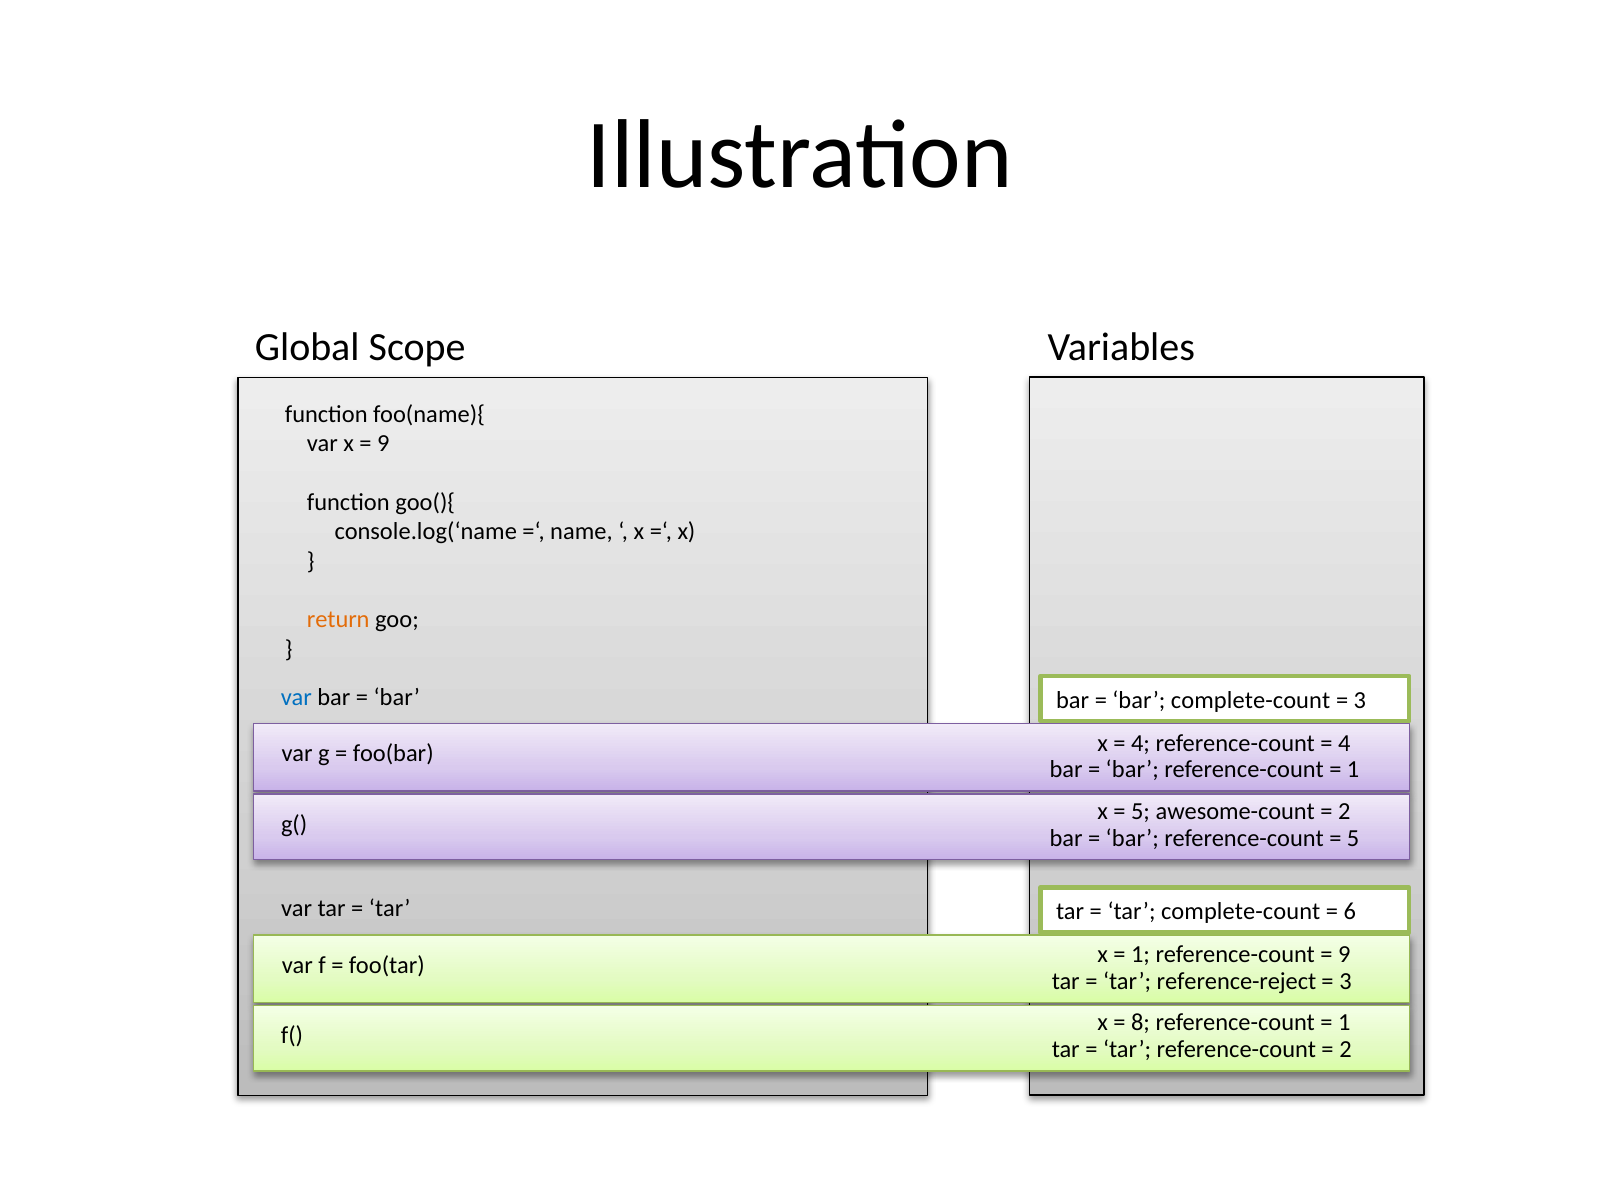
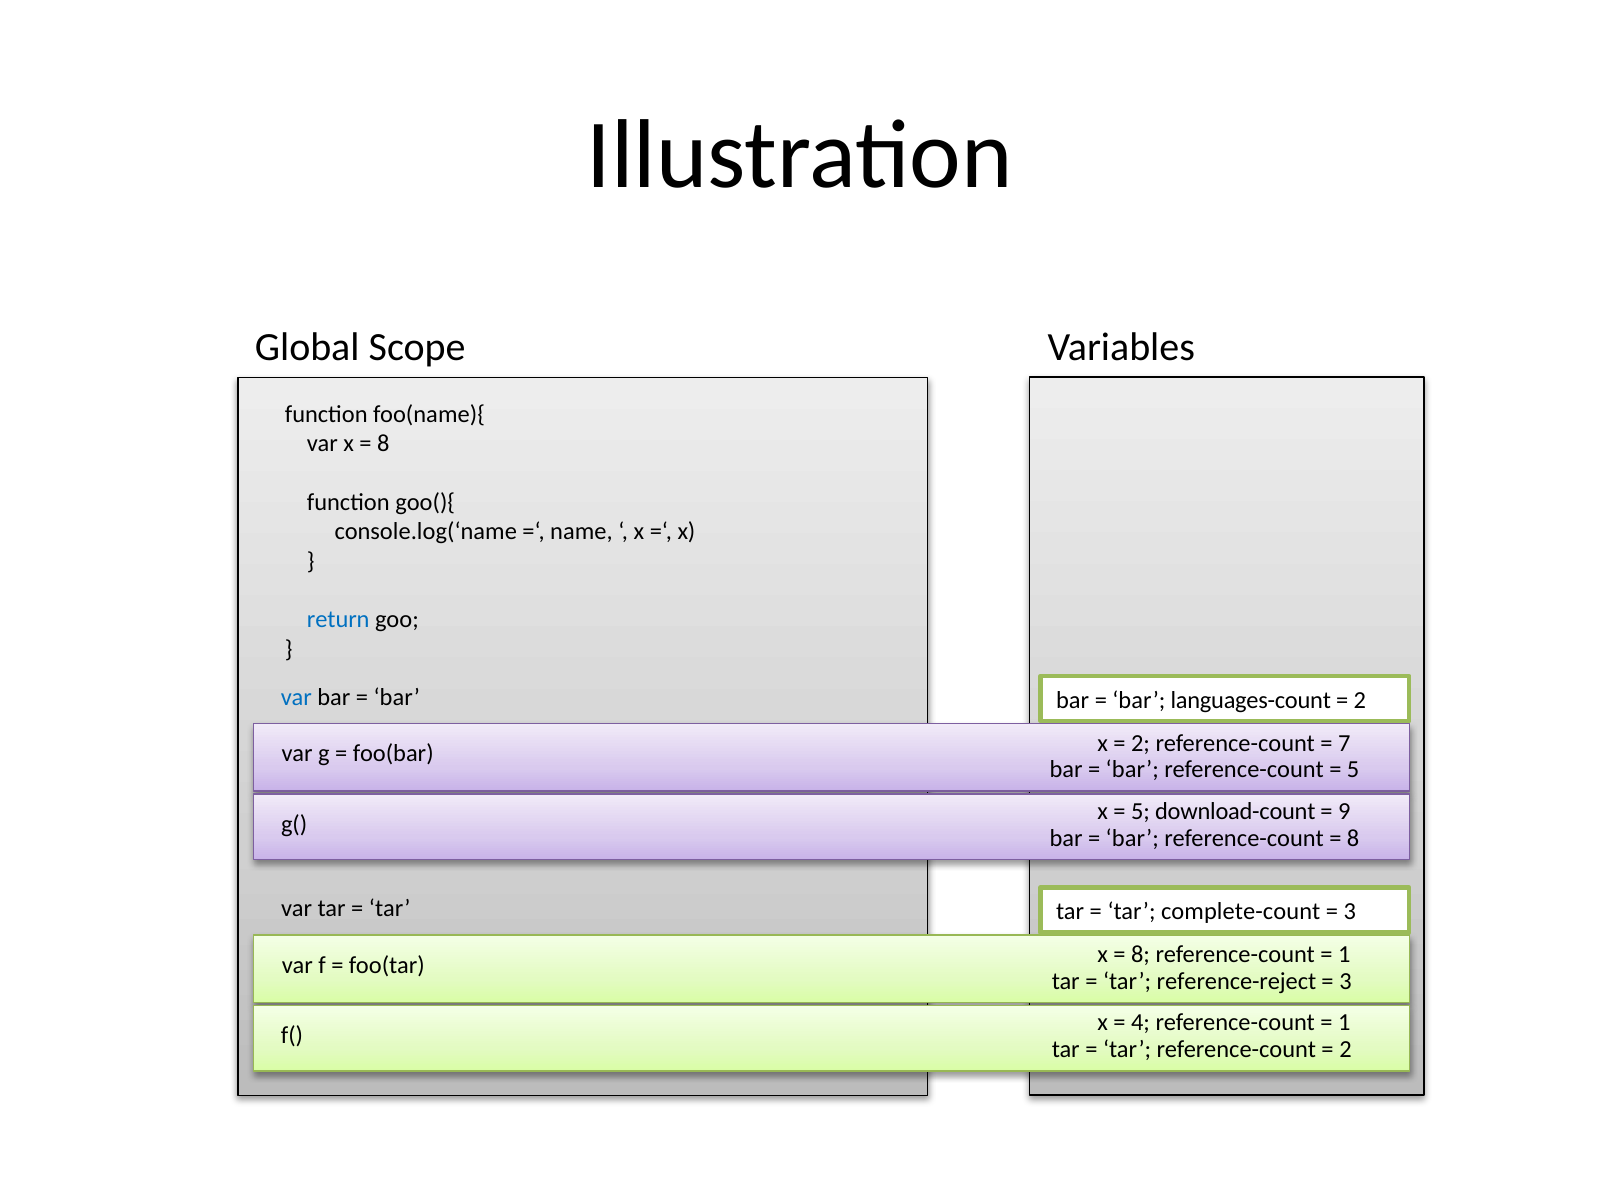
9: 9 -> 8 (383, 444)
return colour: orange -> blue (338, 620)
bar complete-count: complete-count -> languages-count (1251, 700)
3: 3 -> 2 (1360, 700)
4: 4 -> 2 (1141, 743)
4: 4 -> 7 (1344, 743)
1: 1 -> 5 (1353, 770)
awesome-count: awesome-count -> download-count (1235, 812)
2: 2 -> 9 (1344, 812)
5: 5 -> 8 (1353, 838)
6: 6 -> 3 (1350, 912)
1: 1 -> 8 (1141, 955)
9: 9 -> 1 (1344, 955)
8: 8 -> 4 (1141, 1023)
